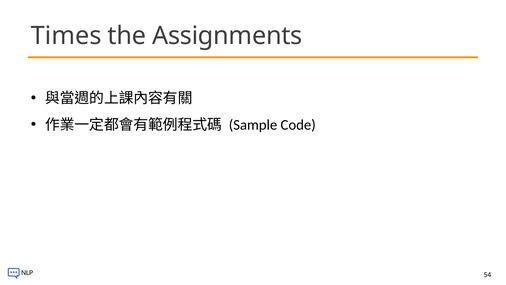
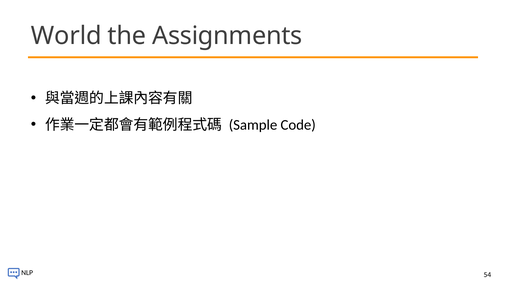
Times: Times -> World (66, 36)
